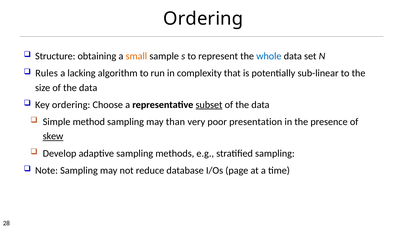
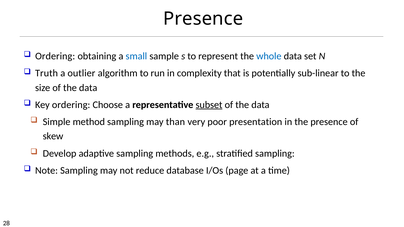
Ordering: Ordering -> Presence (203, 19)
Structure: Structure -> Ordering (55, 56)
small colour: orange -> blue (136, 56)
Rules: Rules -> Truth (47, 73)
lacking: lacking -> outlier (81, 73)
skew underline: present -> none (53, 136)
